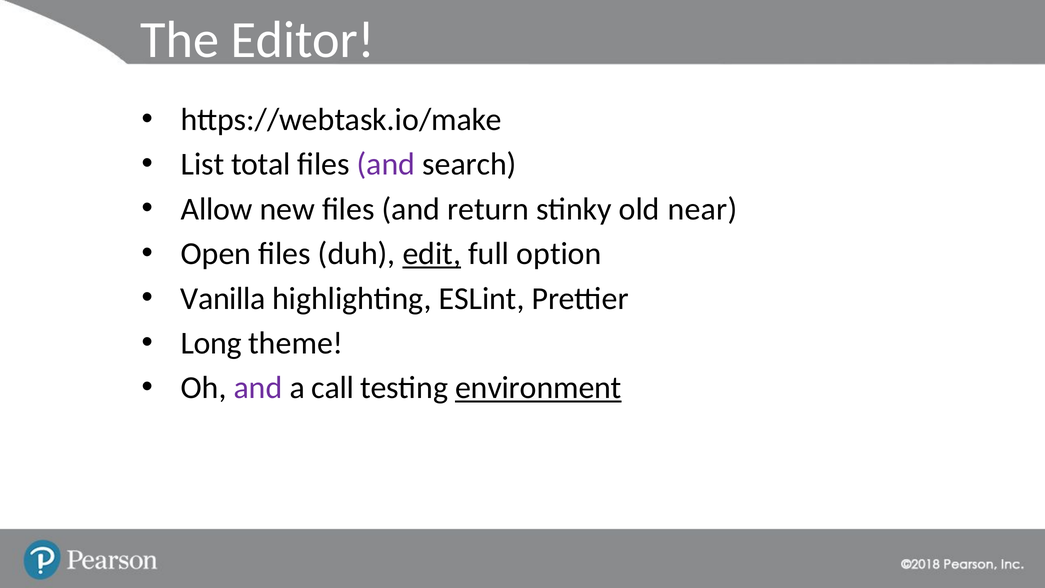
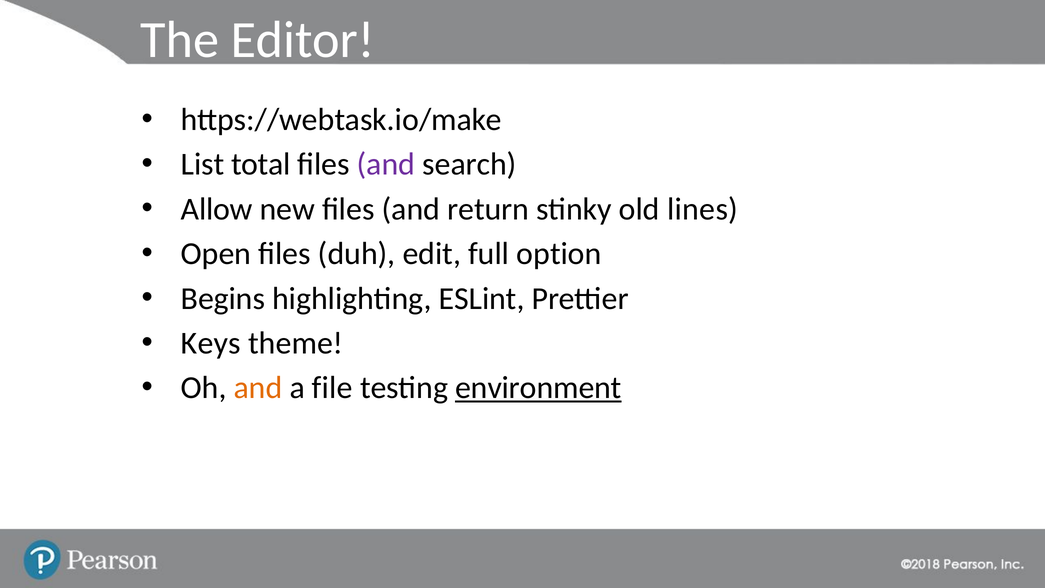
near: near -> lines (703, 209)
edit underline: present -> none (432, 254)
Vanilla: Vanilla -> Begins (223, 298)
Long: Long -> Keys (211, 343)
and colour: purple -> orange (258, 388)
call: call -> file (332, 388)
